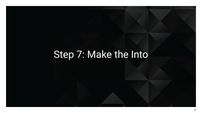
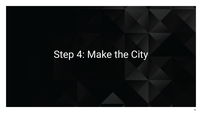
7: 7 -> 4 (81, 55)
Into: Into -> City (140, 55)
